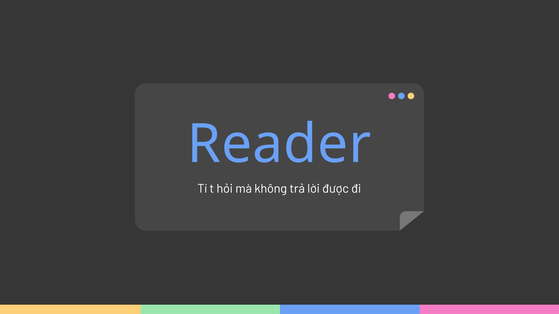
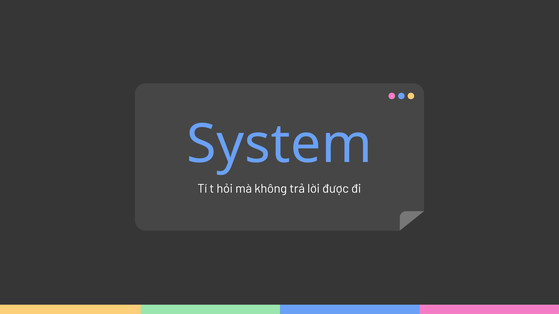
Reader: Reader -> System (279, 144)
